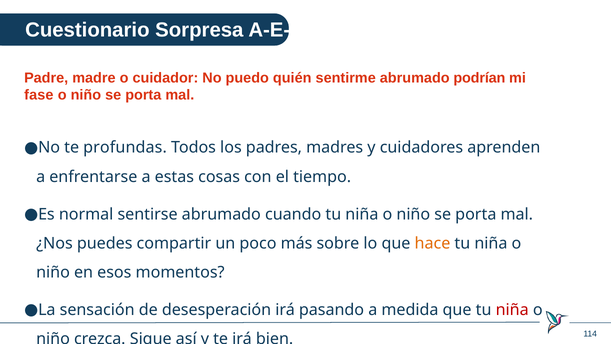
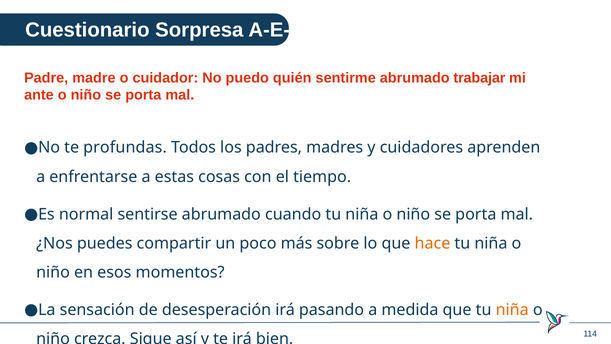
podrían: podrían -> trabajar (479, 78)
fase: fase -> ante (39, 95)
niña colour: red -> orange (512, 310)
